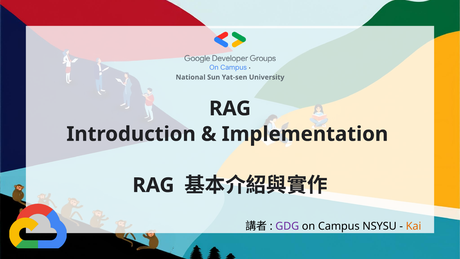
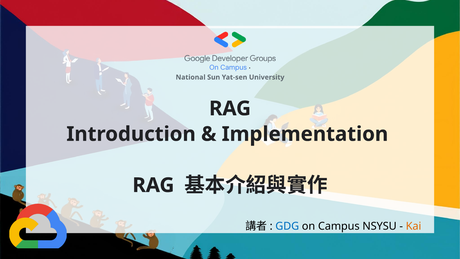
GDG colour: purple -> blue (287, 226)
